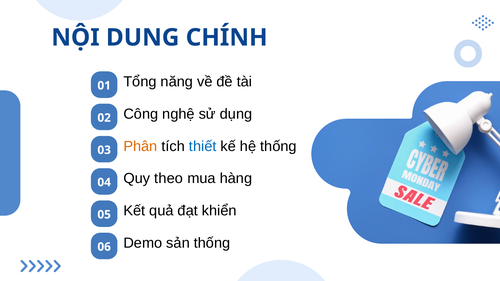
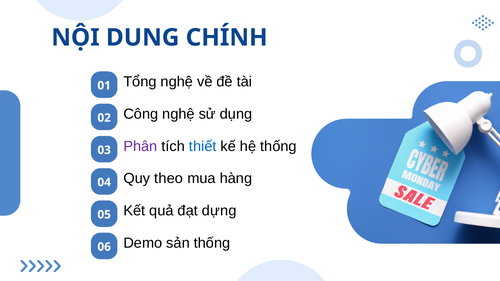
Tổng năng: năng -> nghệ (177, 82)
Phân colour: orange -> purple (140, 146)
khiển: khiển -> dựng (219, 211)
